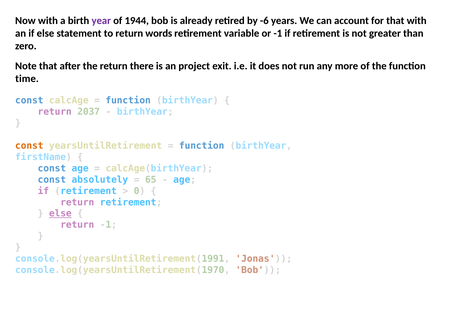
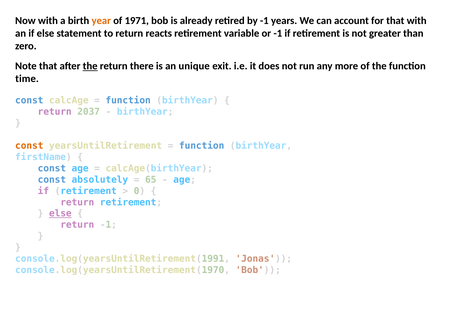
year colour: purple -> orange (101, 21)
1944: 1944 -> 1971 (137, 21)
by -6: -6 -> -1 (264, 21)
words: words -> reacts (159, 33)
the underline: none -> present (90, 66)
project: project -> unique (194, 66)
